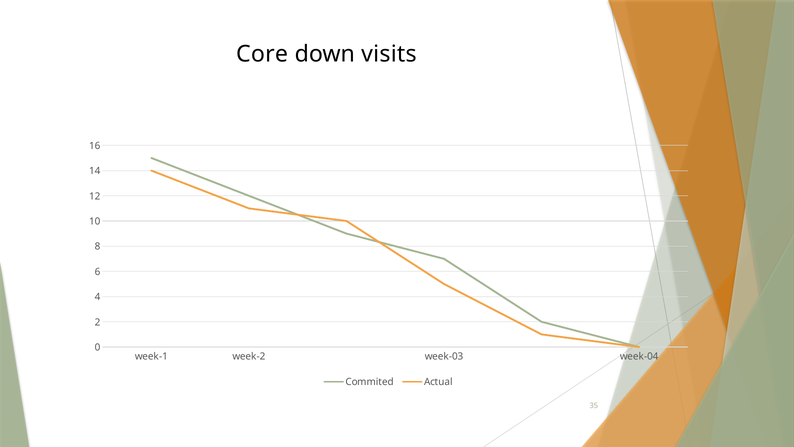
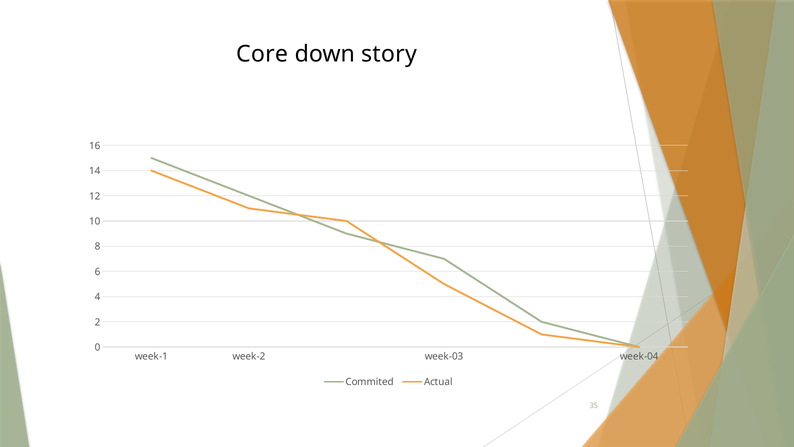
visits: visits -> story (389, 54)
